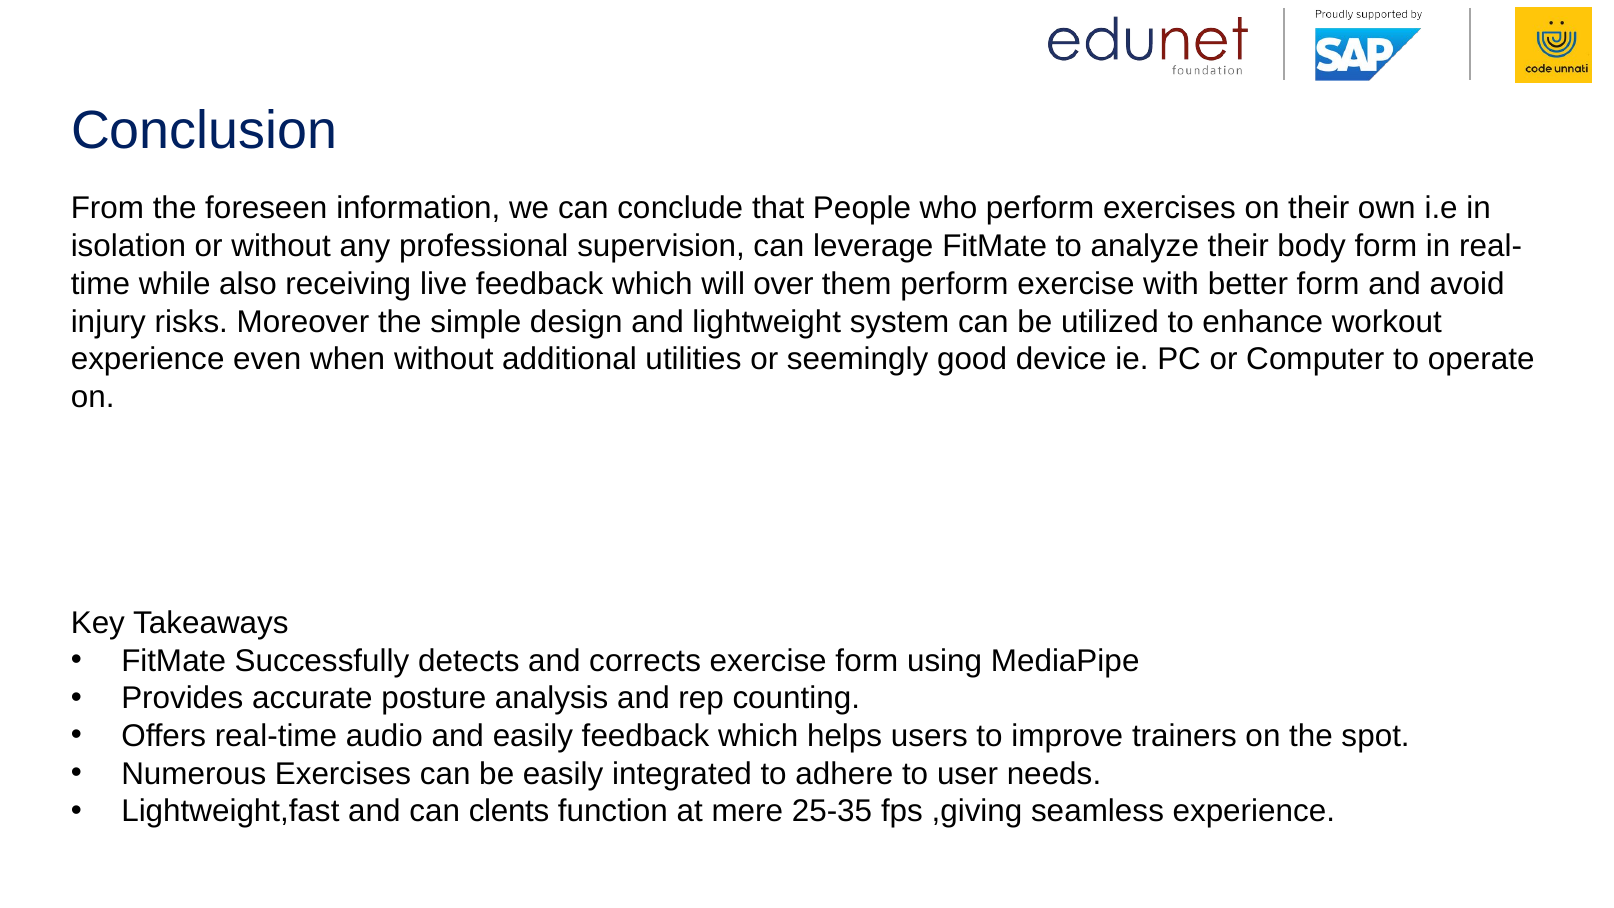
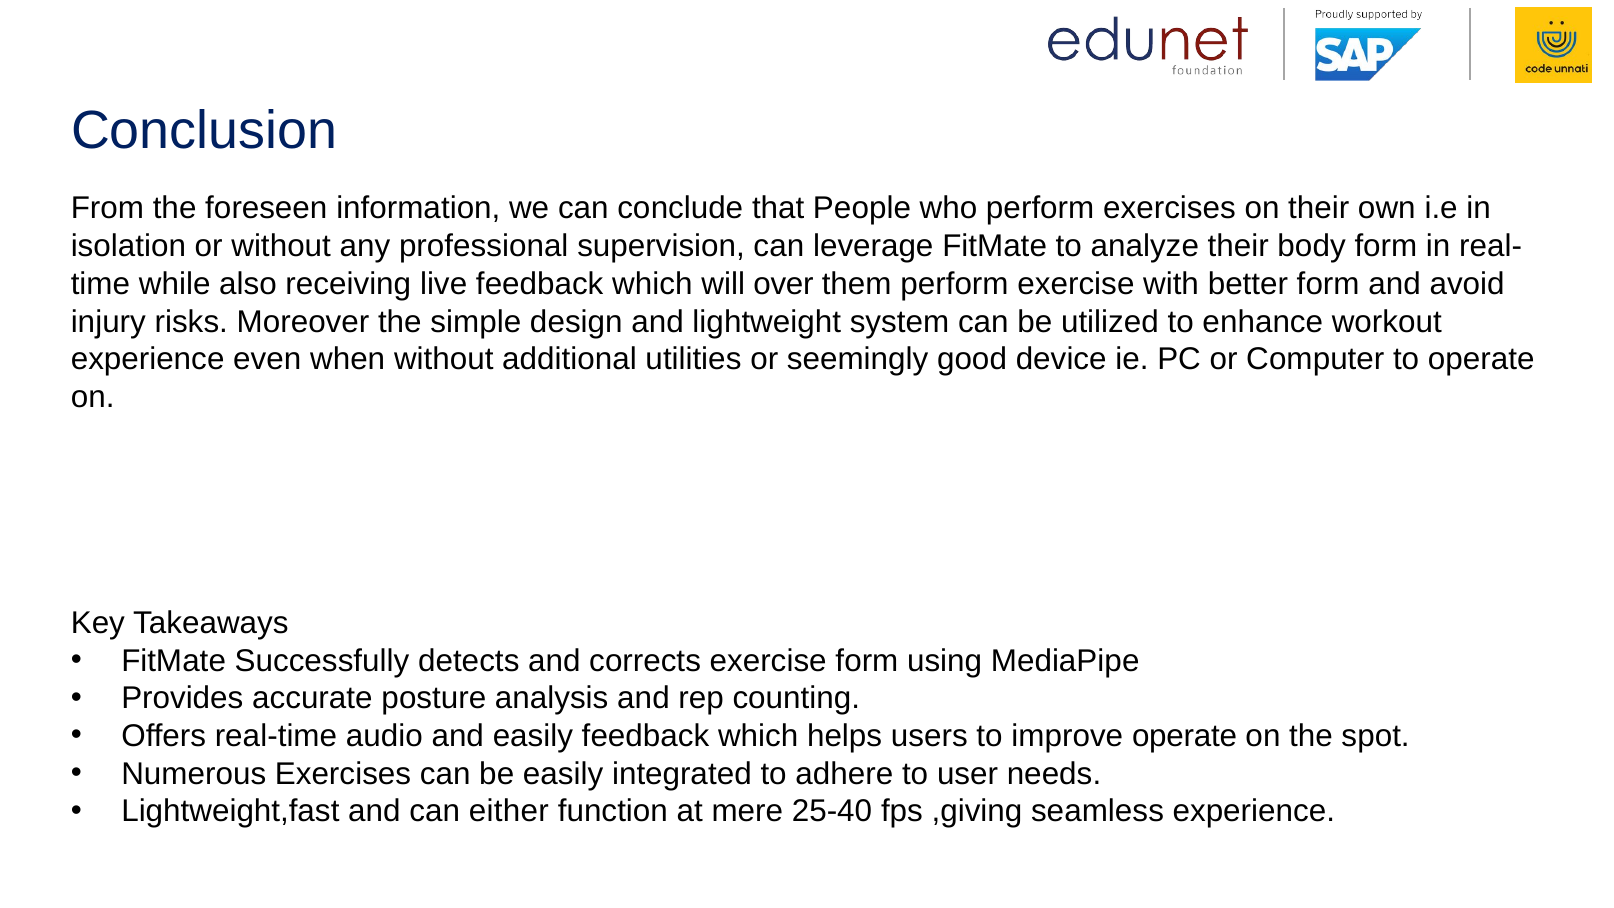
improve trainers: trainers -> operate (1184, 736)
clents: clents -> either (509, 812)
25-35: 25-35 -> 25-40 (832, 812)
